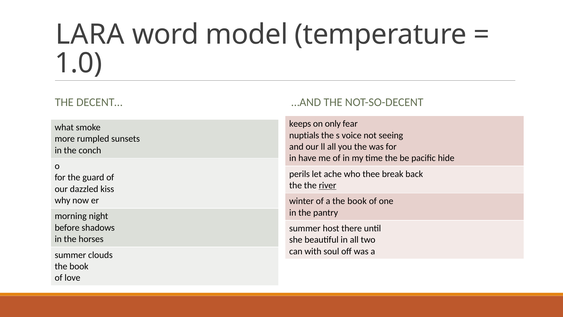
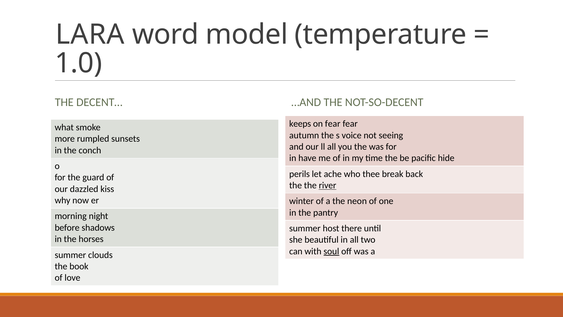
on only: only -> fear (333, 124)
nuptials: nuptials -> autumn (304, 135)
a the book: book -> neon (357, 201)
soul underline: none -> present (331, 251)
